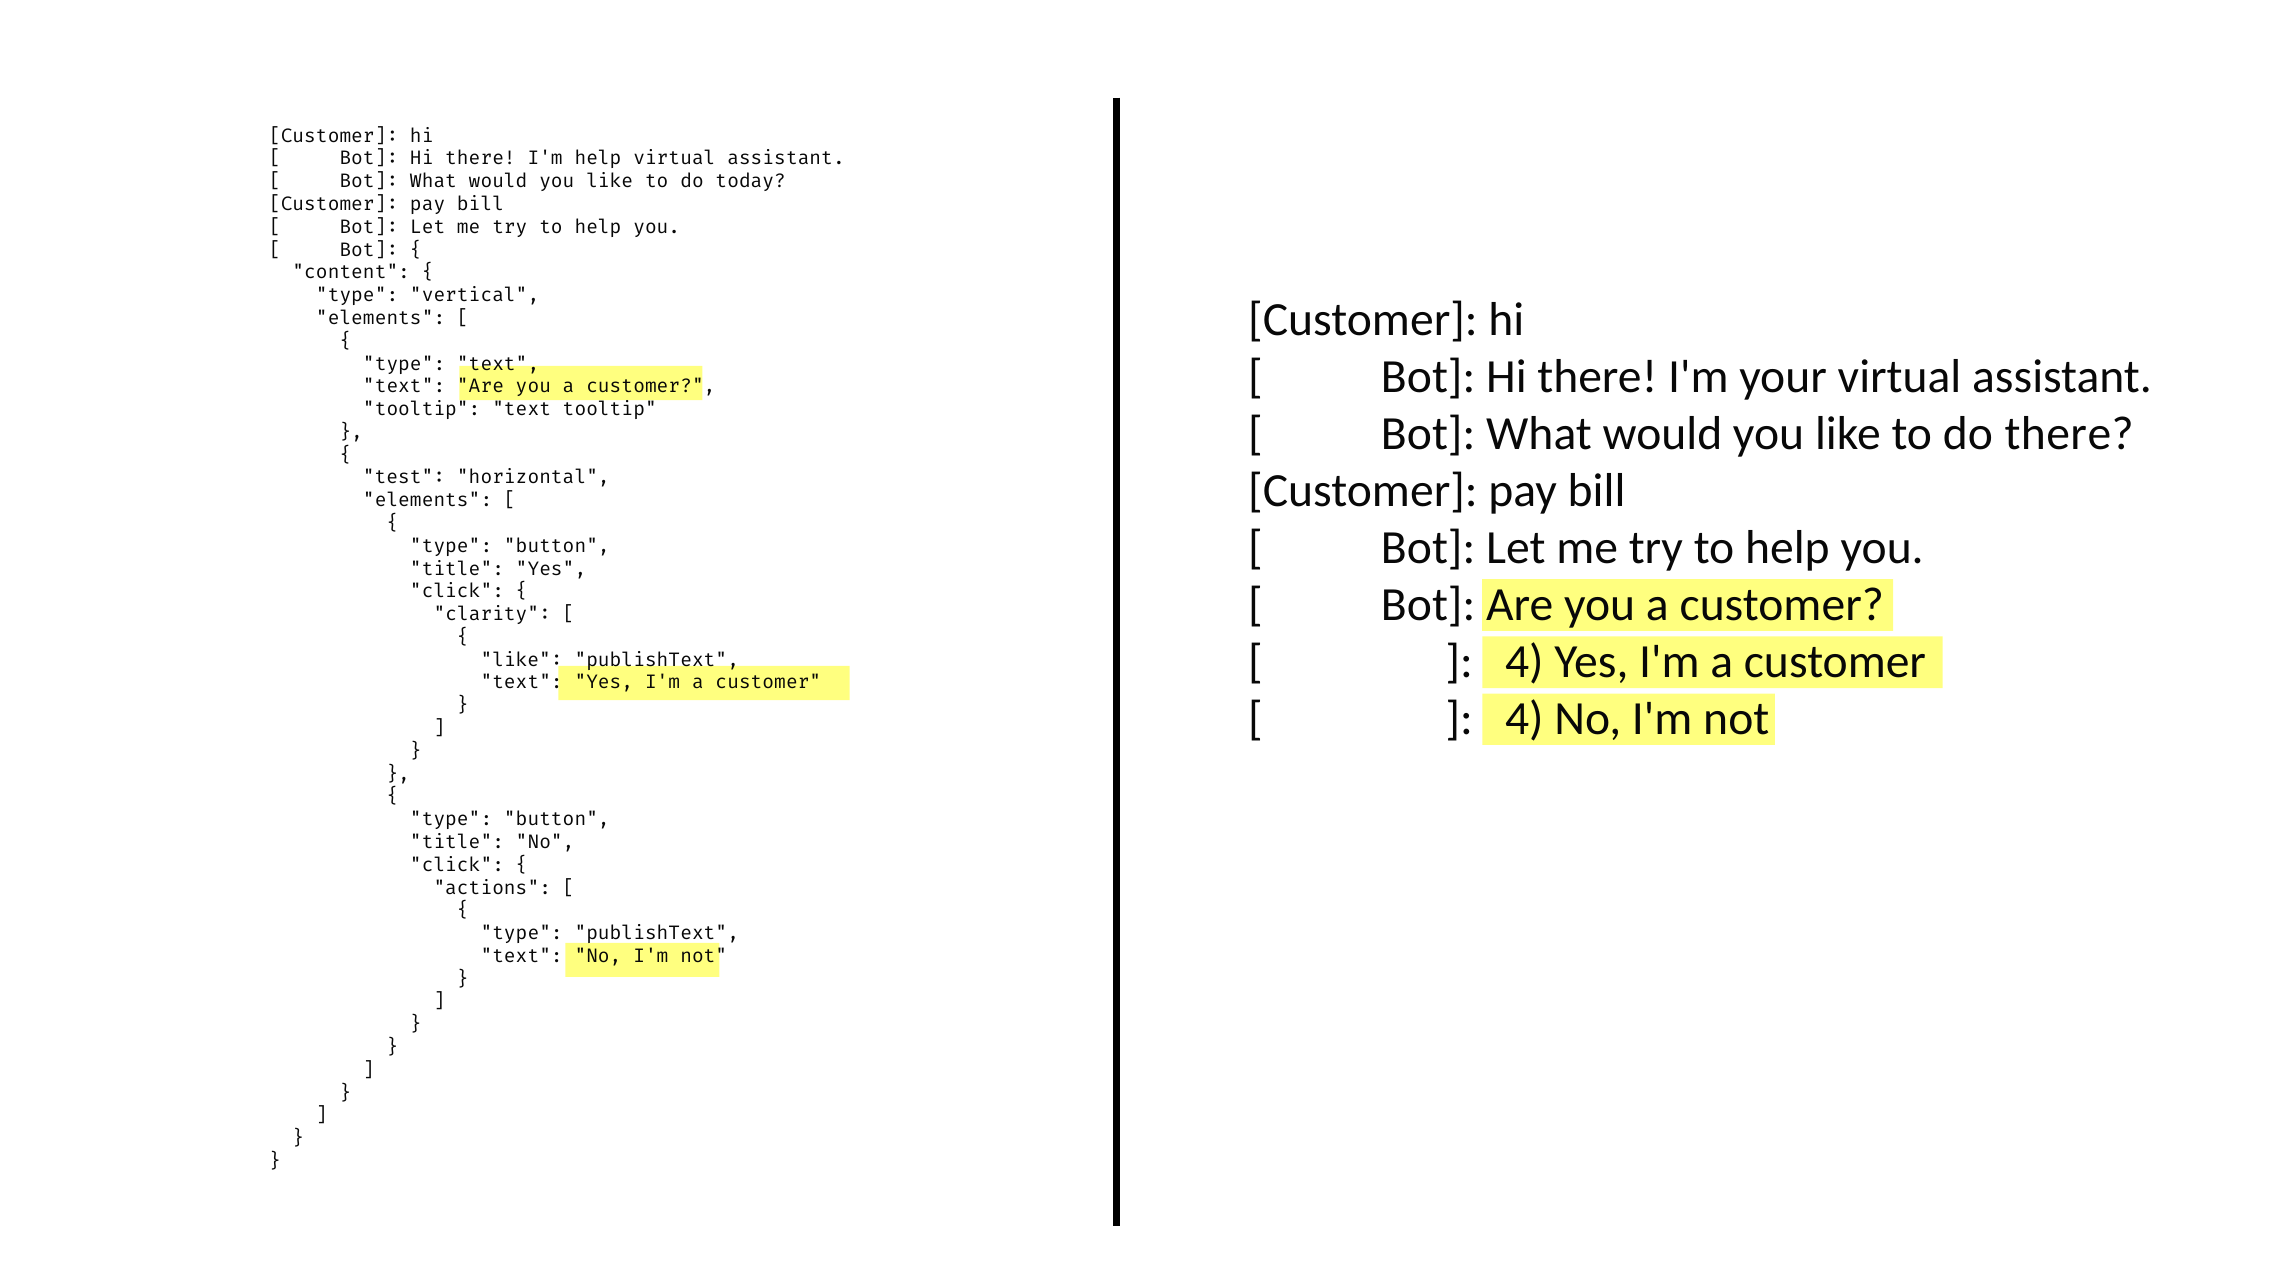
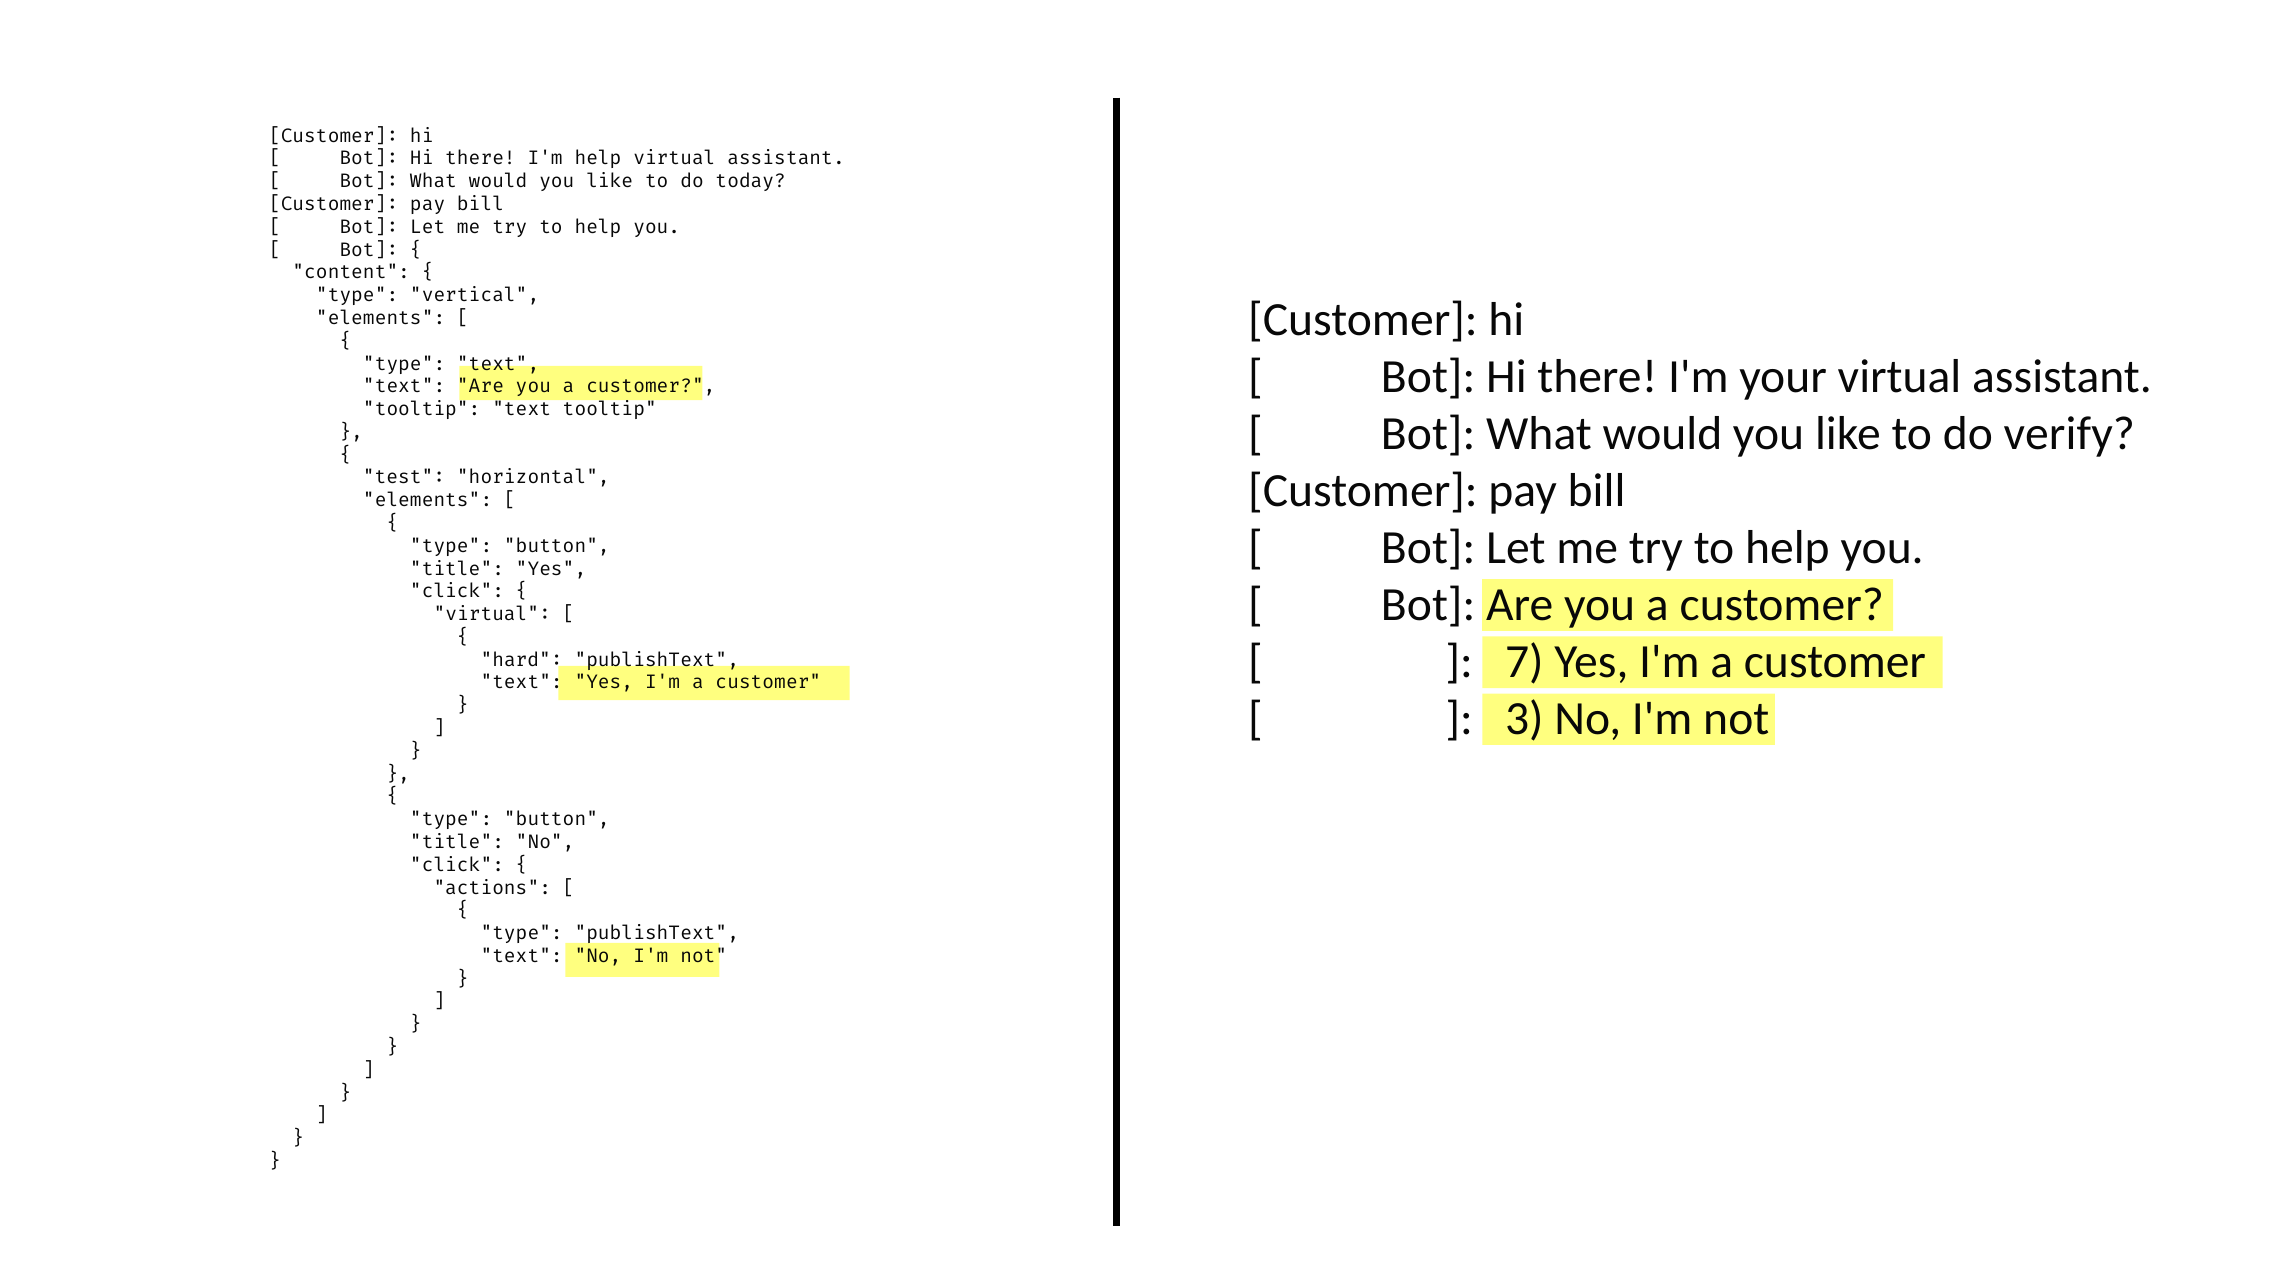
do there: there -> verify (2069, 434)
clarity: clarity -> virtual (492, 614)
4: 4 -> 7 (1524, 662)
like: like -> hard (522, 660)
4: 4 -> 3 (1524, 719)
